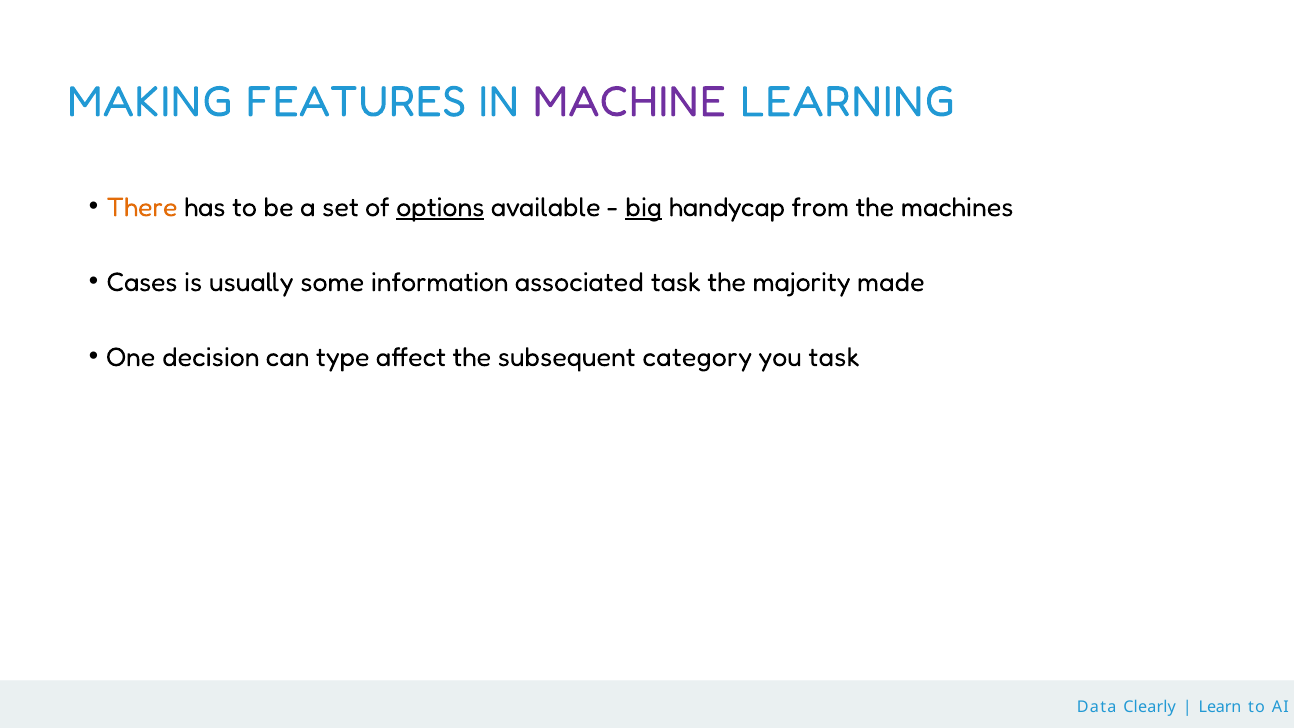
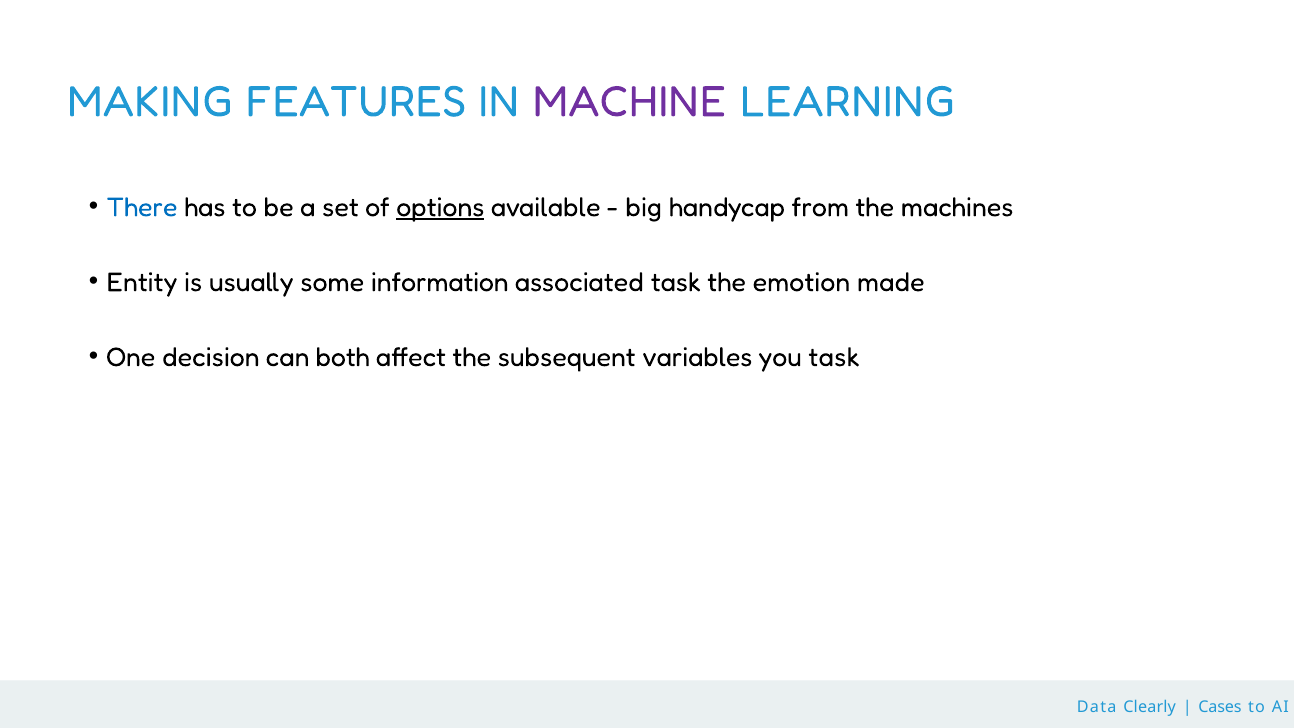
There colour: orange -> blue (142, 207)
big underline: present -> none (644, 207)
Cases: Cases -> Entity (142, 282)
majority: majority -> emotion (801, 282)
type: type -> both (343, 357)
category: category -> variables (697, 357)
Learn: Learn -> Cases (1220, 708)
